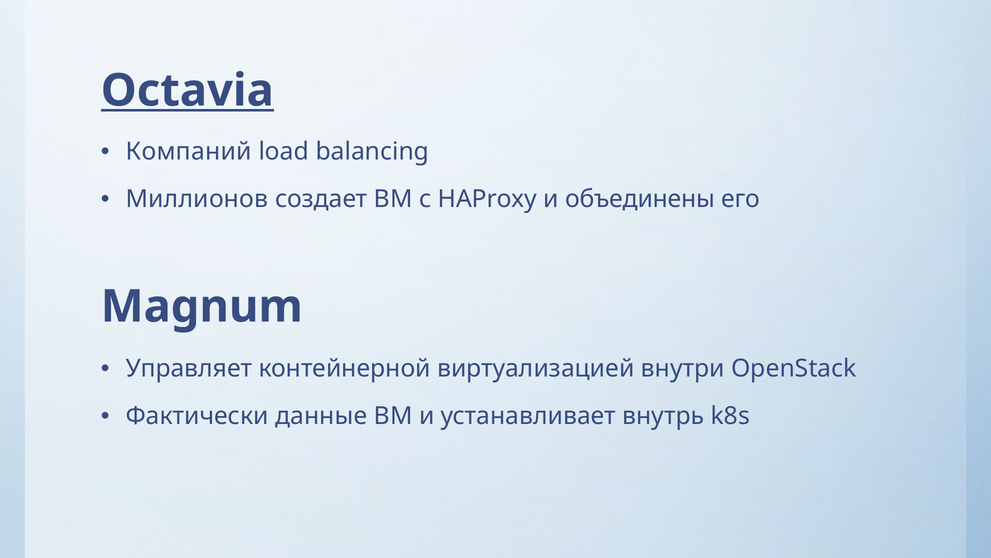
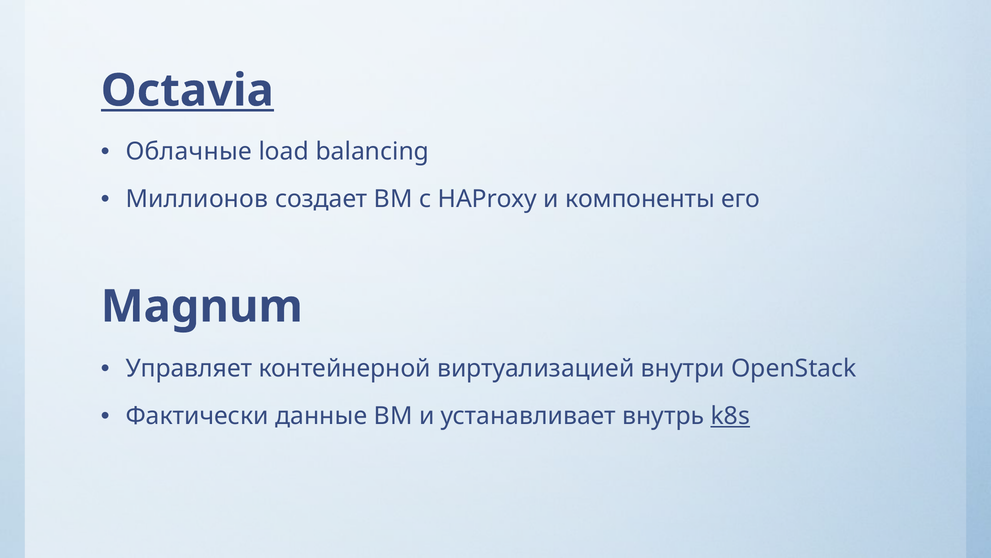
Компаний: Компаний -> Облачные (189, 152)
объединены: объединены -> компоненты (640, 199)
k8s underline: none -> present (730, 416)
